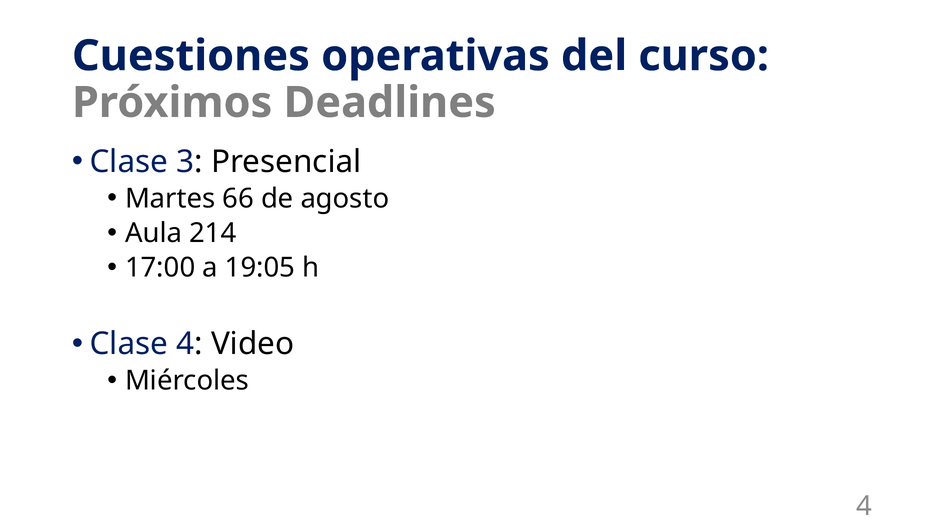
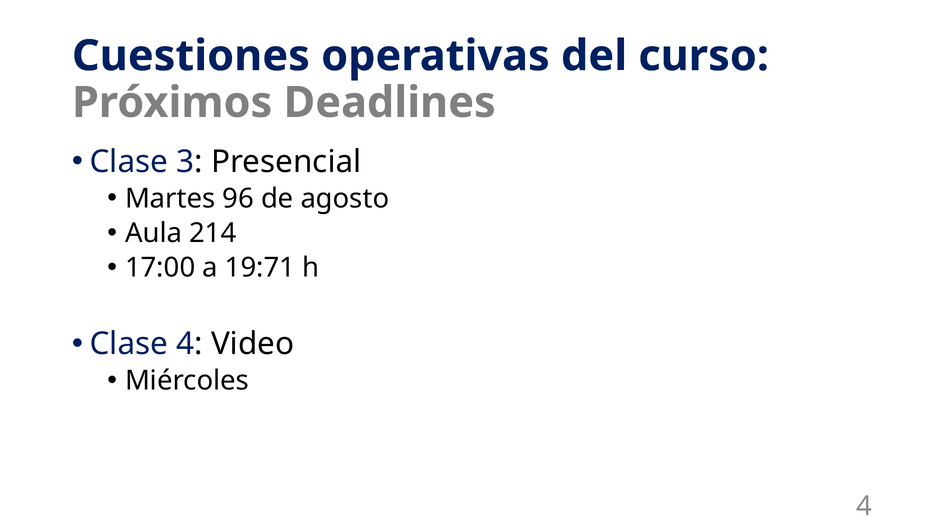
66: 66 -> 96 (238, 198)
19:05: 19:05 -> 19:71 (260, 268)
